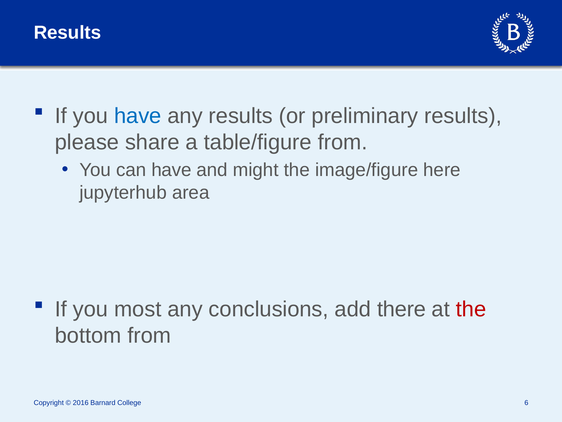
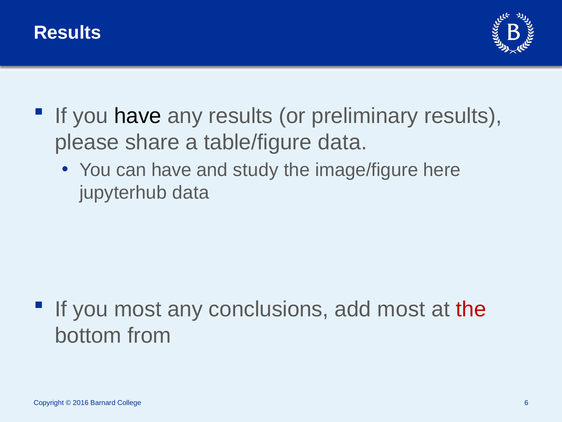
have colour: blue -> black (138, 116)
table/figure from: from -> data (342, 142)
might: might -> study (256, 170)
jupyterhub area: area -> data (191, 192)
add there: there -> most (401, 309)
